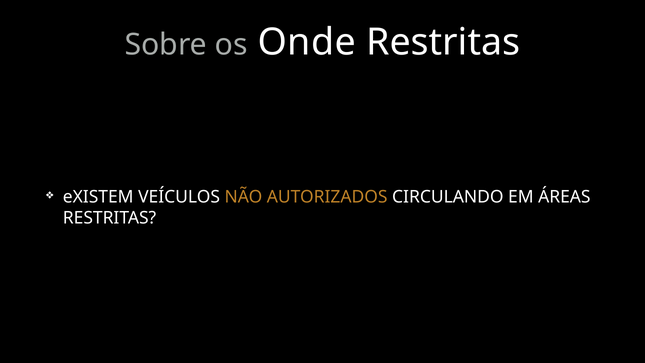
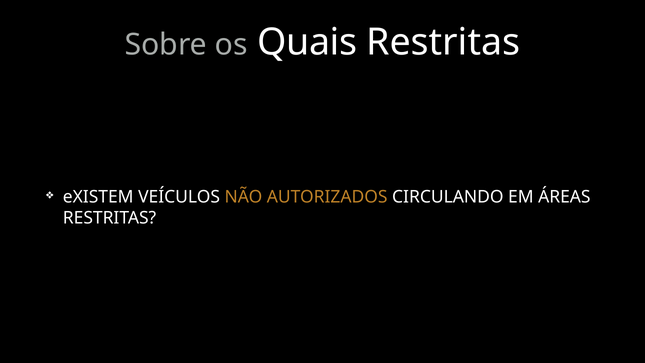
Onde: Onde -> Quais (307, 42)
